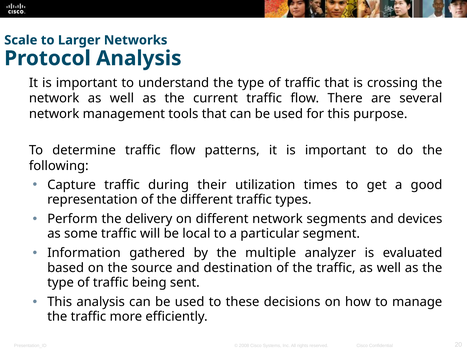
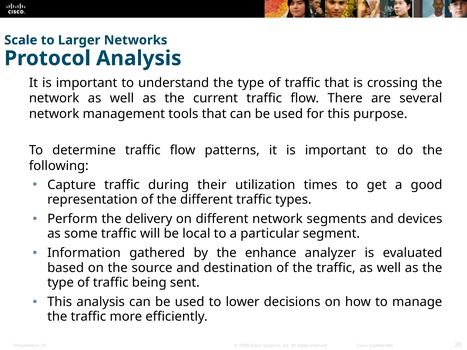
multiple: multiple -> enhance (271, 253)
these: these -> lower (243, 302)
